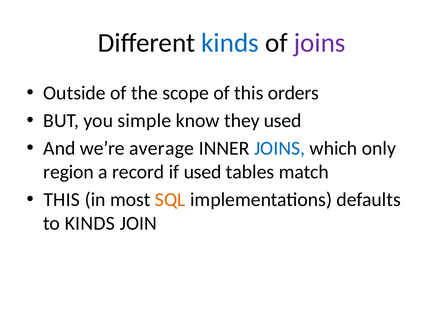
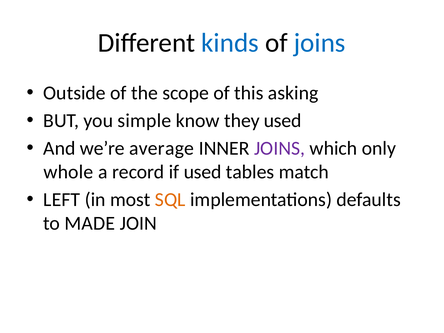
joins colour: purple -> blue (320, 43)
orders: orders -> asking (293, 93)
JOINS colour: blue -> purple (280, 148)
region: region -> whole (68, 172)
THIS: THIS -> LEFT (62, 200)
to KINDS: KINDS -> MADE (90, 223)
